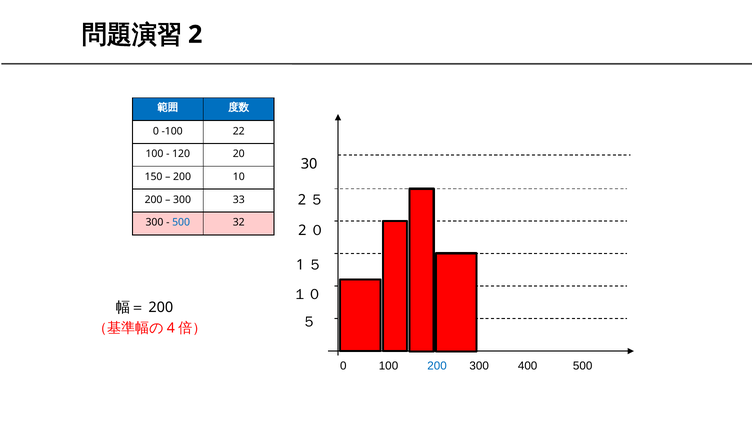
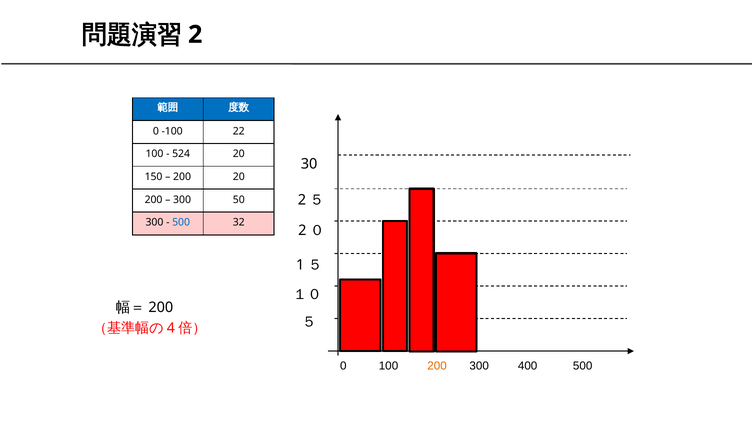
120: 120 -> 524 (181, 154)
200 10: 10 -> 20 (239, 177)
33: 33 -> 50 (239, 200)
200 colour: blue -> orange (437, 366)
